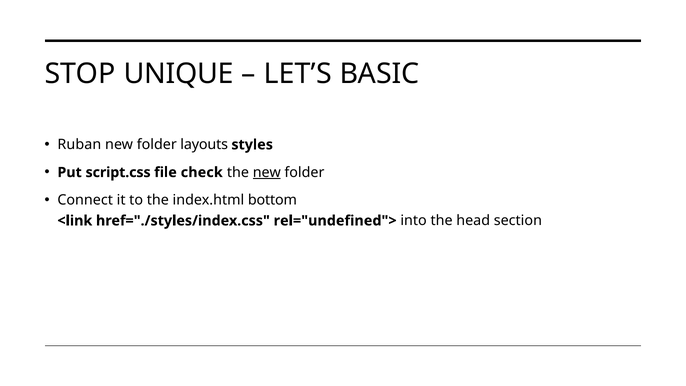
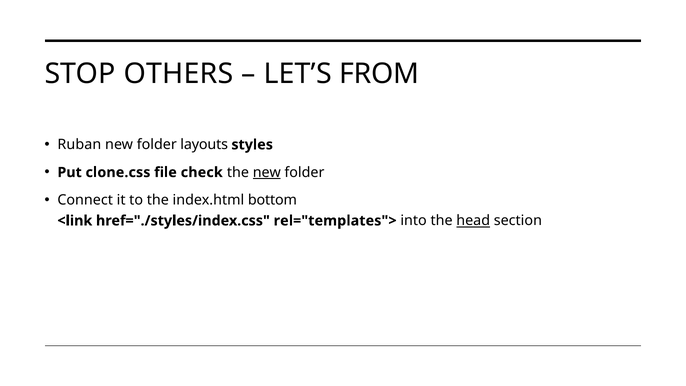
UNIQUE: UNIQUE -> OTHERS (178, 74)
BASIC: BASIC -> FROM (379, 74)
script.css: script.css -> clone.css (118, 172)
rel="undefined">: rel="undefined"> -> rel="templates"> (335, 221)
head underline: none -> present (473, 221)
